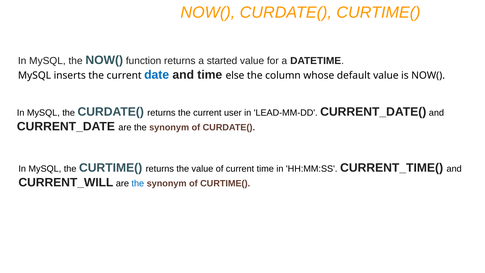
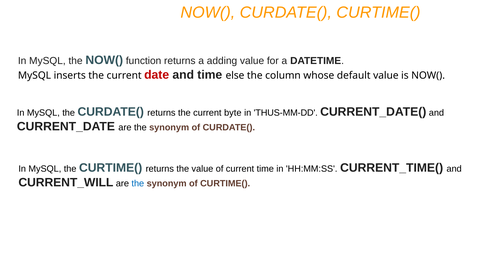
started: started -> adding (222, 61)
date colour: blue -> red (157, 75)
user: user -> byte (233, 113)
LEAD-MM-DD: LEAD-MM-DD -> THUS-MM-DD (286, 113)
